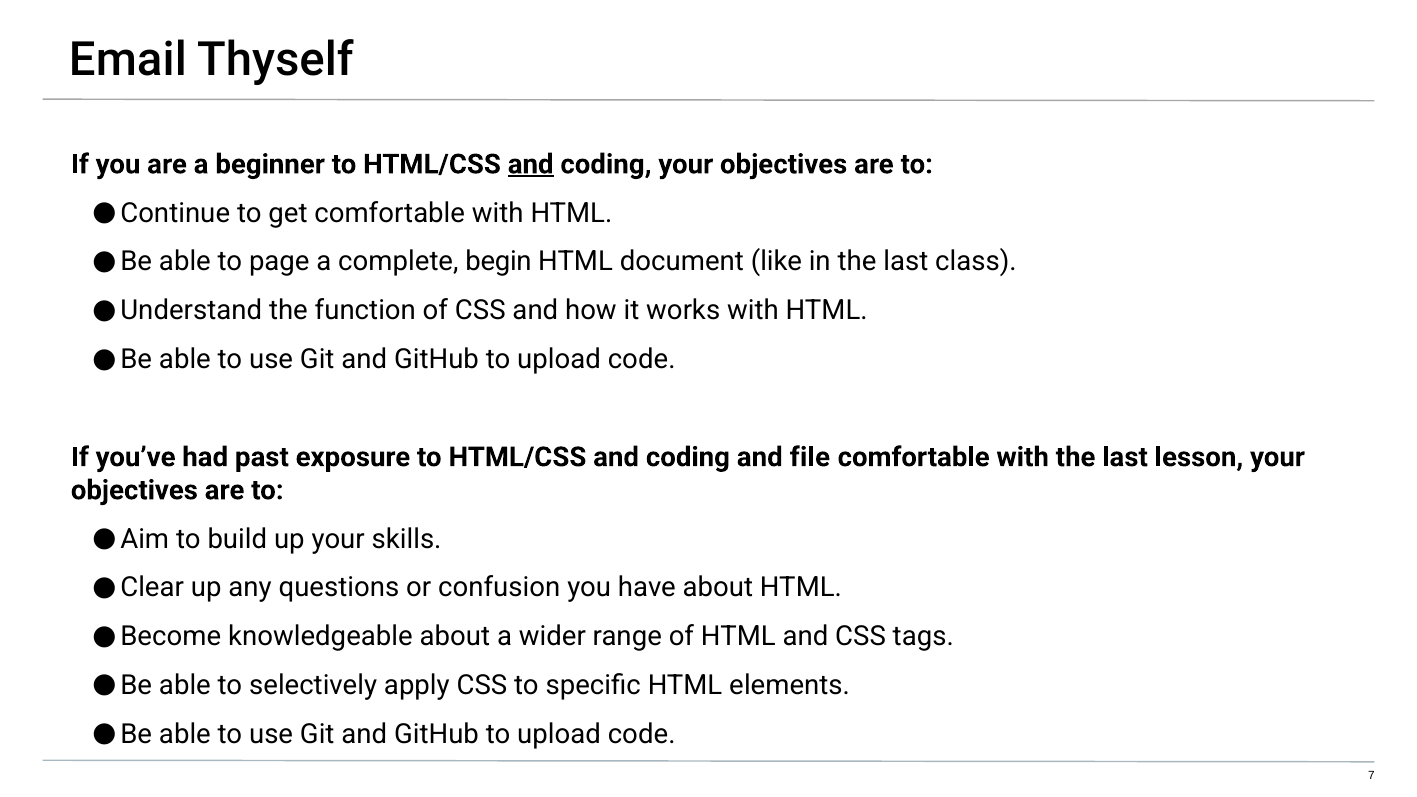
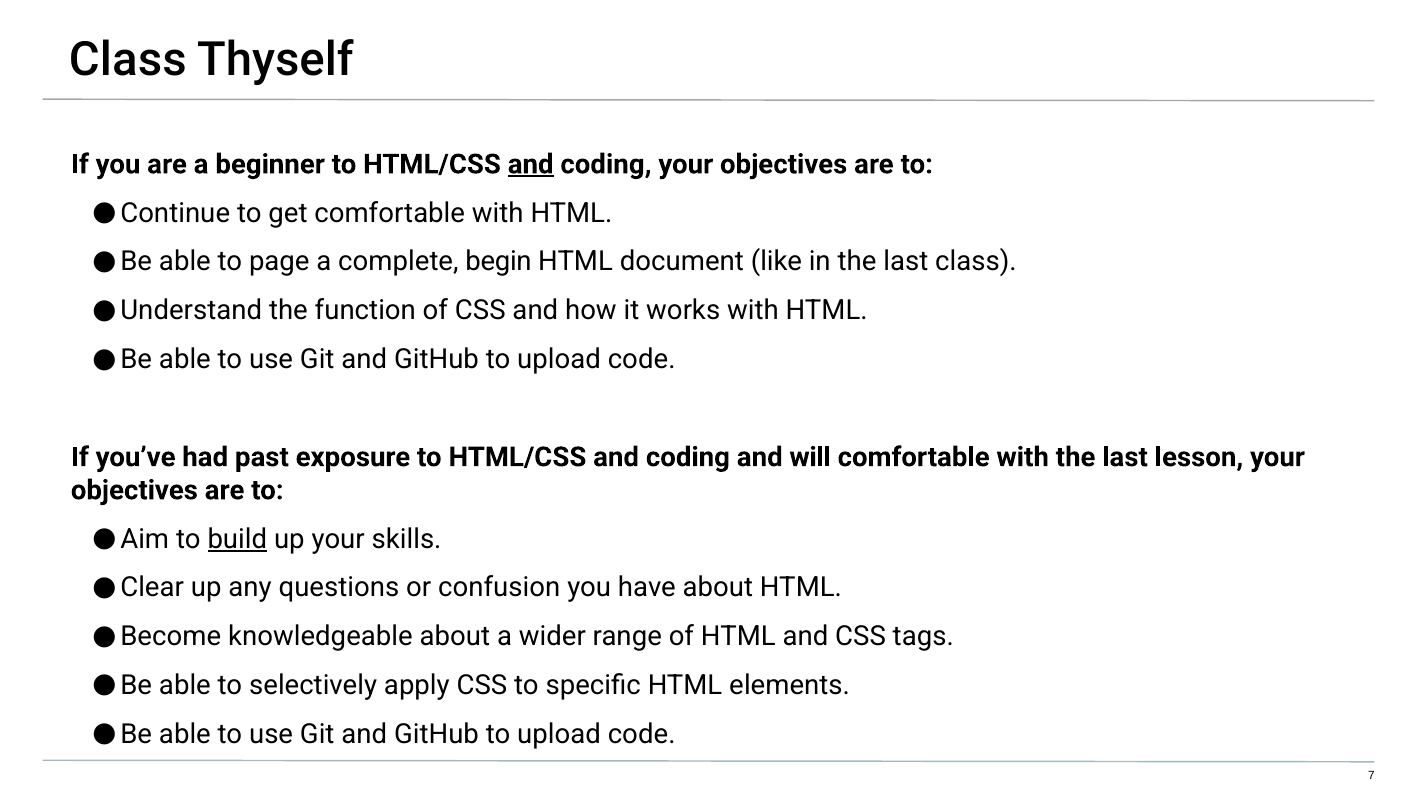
Email: Email -> Class (128, 60)
file: file -> will (810, 457)
build underline: none -> present (237, 539)
